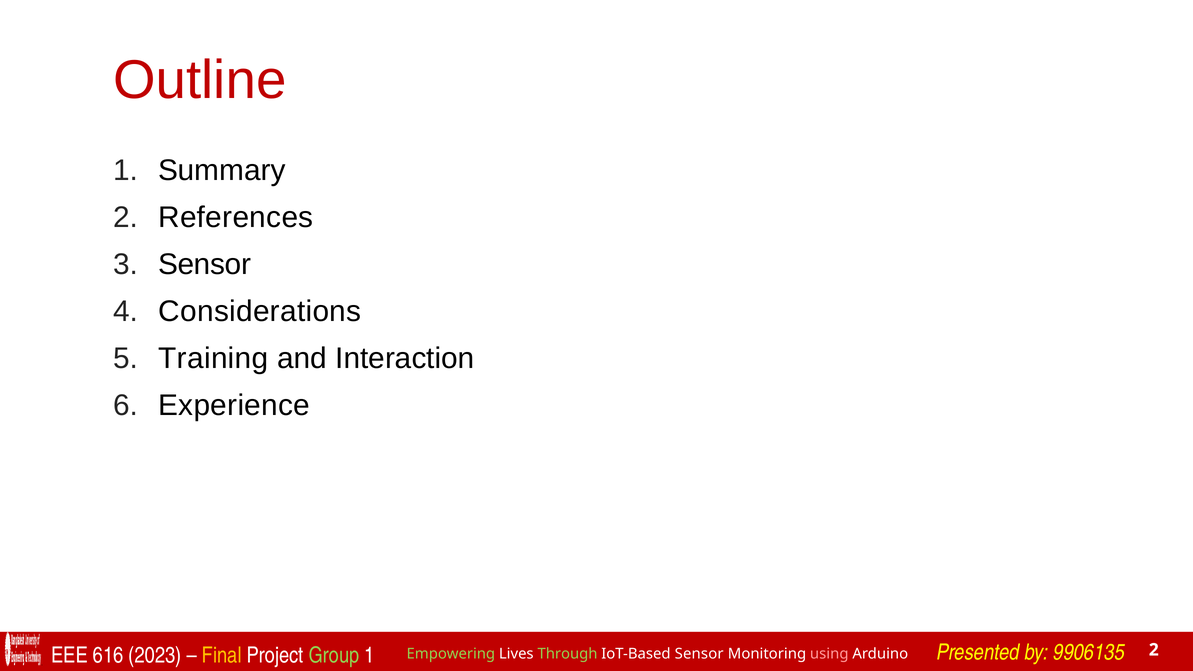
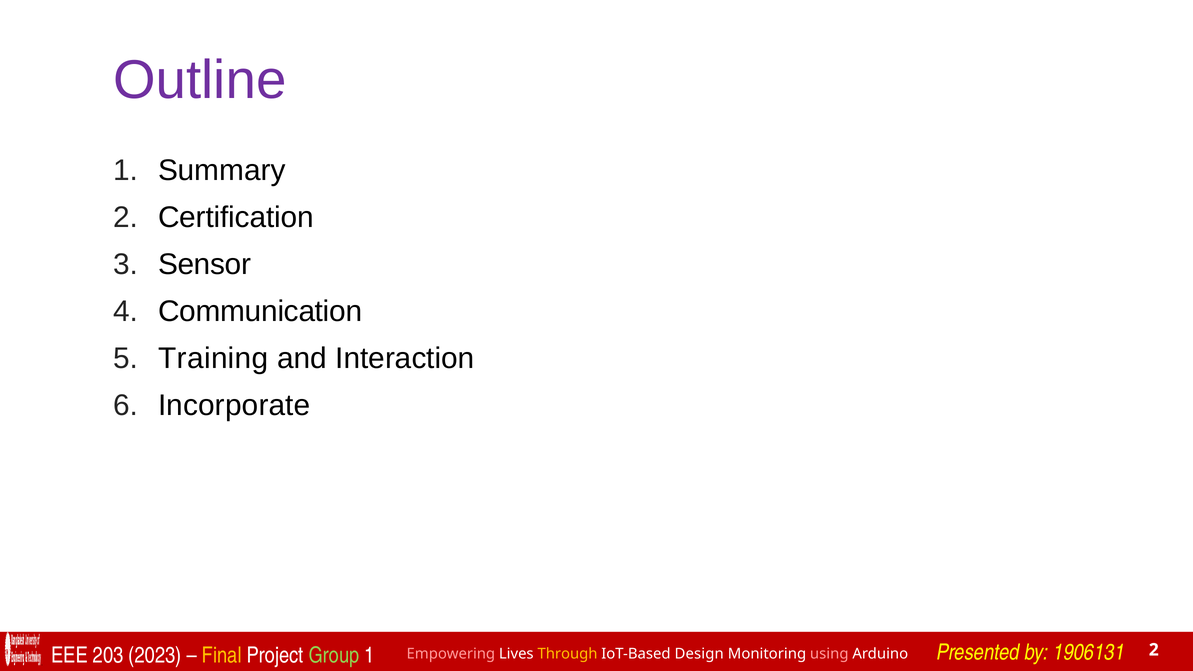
Outline colour: red -> purple (200, 80)
References: References -> Certification (236, 218)
Considerations: Considerations -> Communication (260, 312)
Experience: Experience -> Incorporate (234, 406)
616: 616 -> 203 (108, 656)
Empowering colour: light green -> pink (451, 654)
Through colour: light green -> yellow (568, 654)
IoT-Based Sensor: Sensor -> Design (699, 654)
9906135: 9906135 -> 1906131 (1089, 653)
